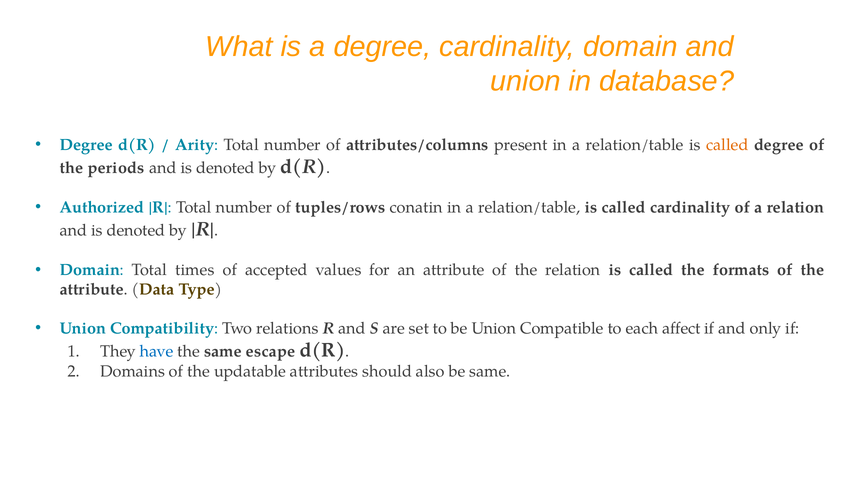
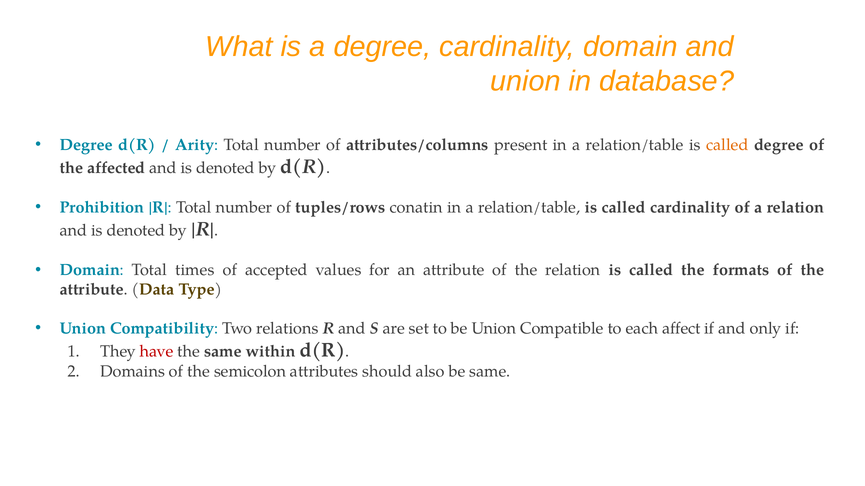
periods: periods -> affected (116, 168)
Authorized: Authorized -> Prohibition (102, 208)
have colour: blue -> red (157, 352)
escape: escape -> within (271, 352)
updatable: updatable -> semicolon (250, 372)
